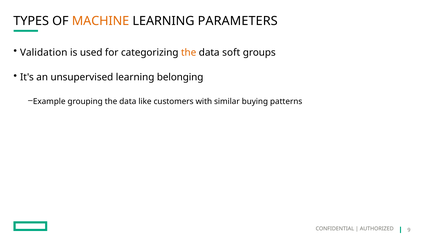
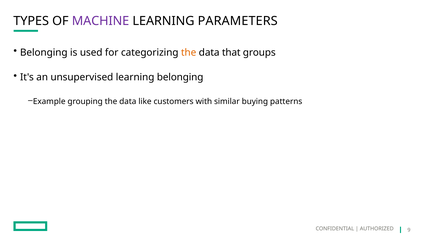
MACHINE colour: orange -> purple (101, 21)
Validation: Validation -> Belonging (44, 52)
soft: soft -> that (231, 52)
